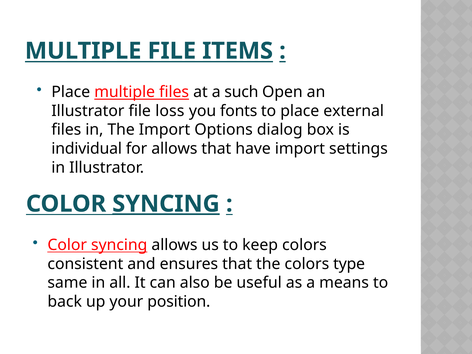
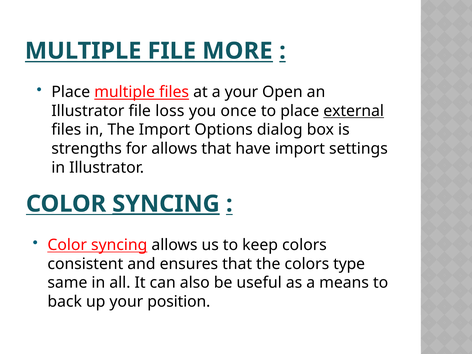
ITEMS: ITEMS -> MORE (237, 51)
a such: such -> your (241, 92)
fonts: fonts -> once (239, 111)
external underline: none -> present (354, 111)
individual: individual -> strengths (87, 149)
